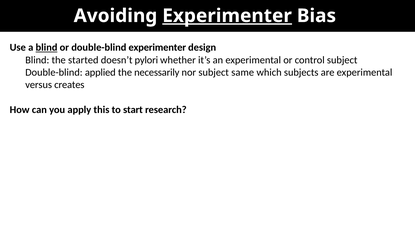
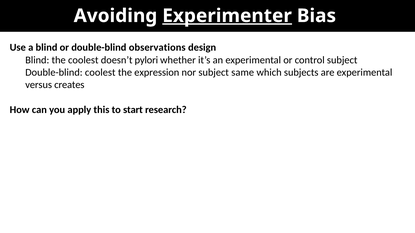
blind underline: present -> none (47, 48)
double-blind experimenter: experimenter -> observations (157, 48)
the started: started -> coolest (83, 60)
Double-blind applied: applied -> coolest (100, 72)
necessarily: necessarily -> expression (157, 72)
